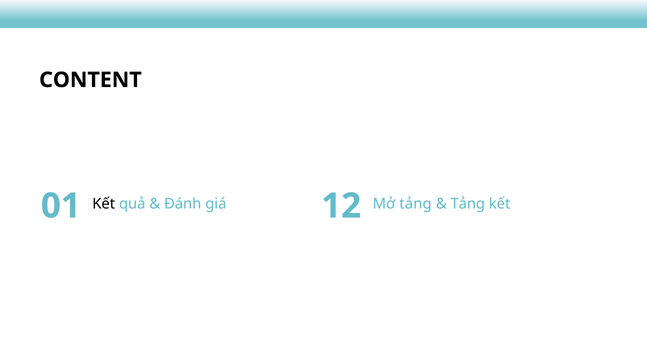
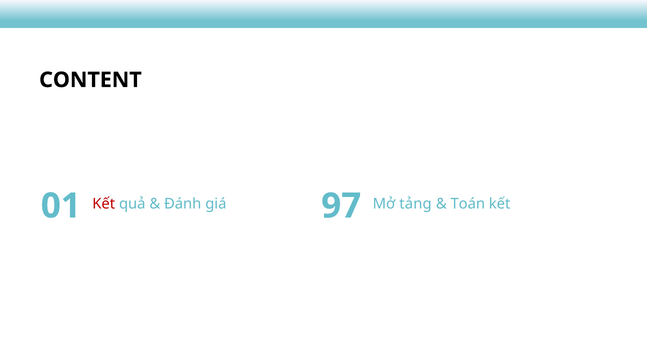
Kết colour: black -> red (104, 204)
12: 12 -> 97 (341, 206)
Tảng: Tảng -> Toán (468, 204)
